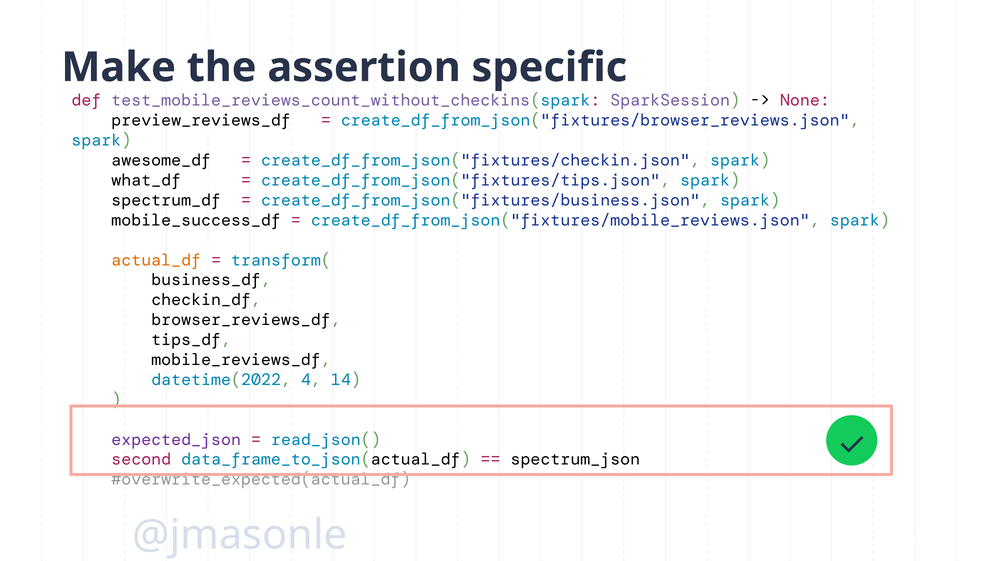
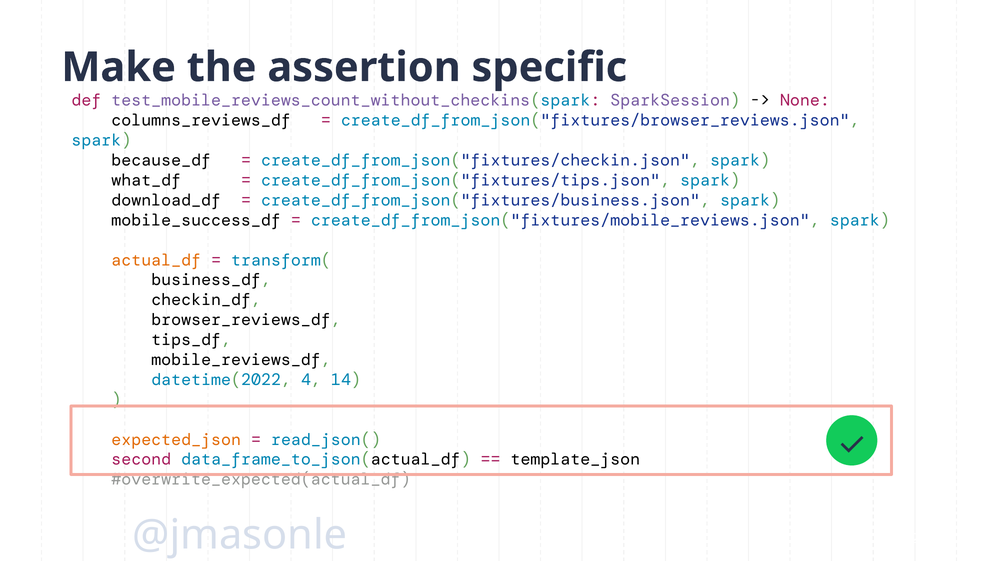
preview_reviews_df: preview_reviews_df -> columns_reviews_df (201, 120)
awesome_df: awesome_df -> because_df (161, 160)
spectrum_df: spectrum_df -> download_df (166, 200)
expected_json colour: purple -> orange (176, 440)
spectrum_json: spectrum_json -> template_json (575, 460)
